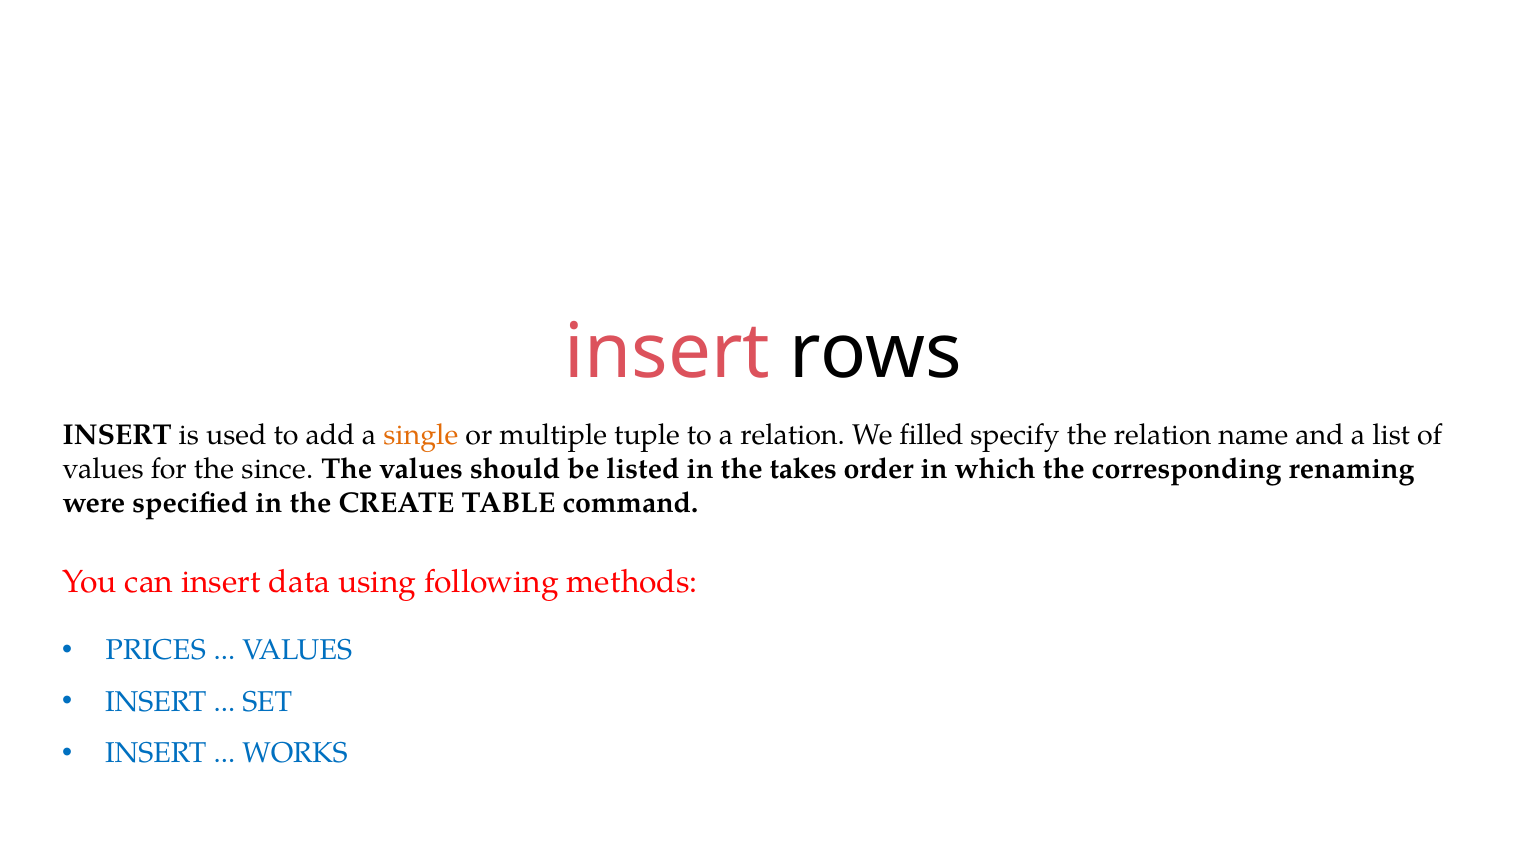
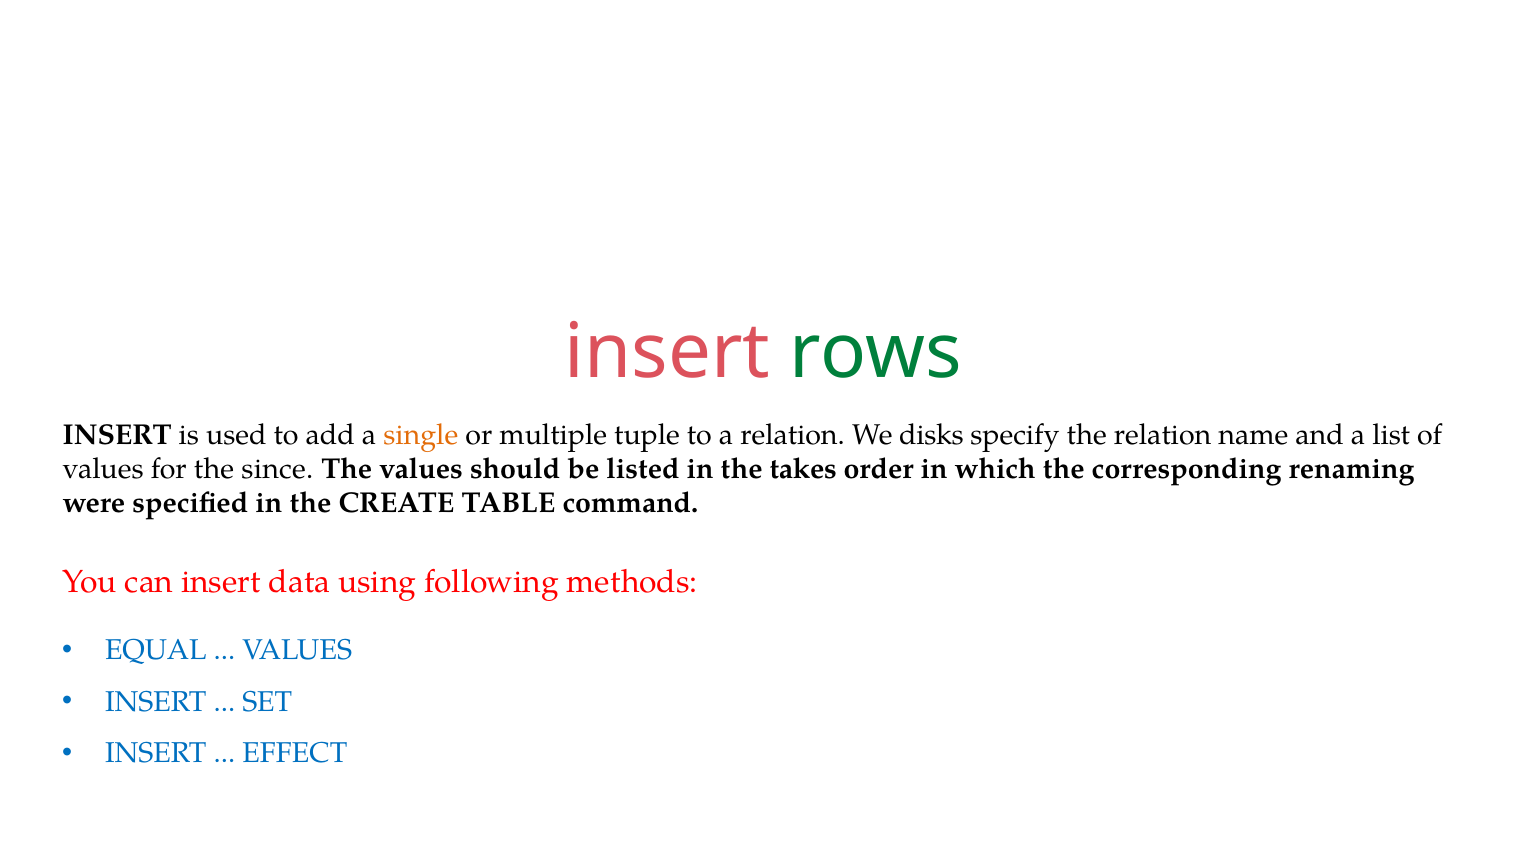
rows colour: black -> green (876, 352)
filled: filled -> disks (932, 435)
PRICES: PRICES -> EQUAL (156, 651)
WORKS: WORKS -> EFFECT (295, 754)
